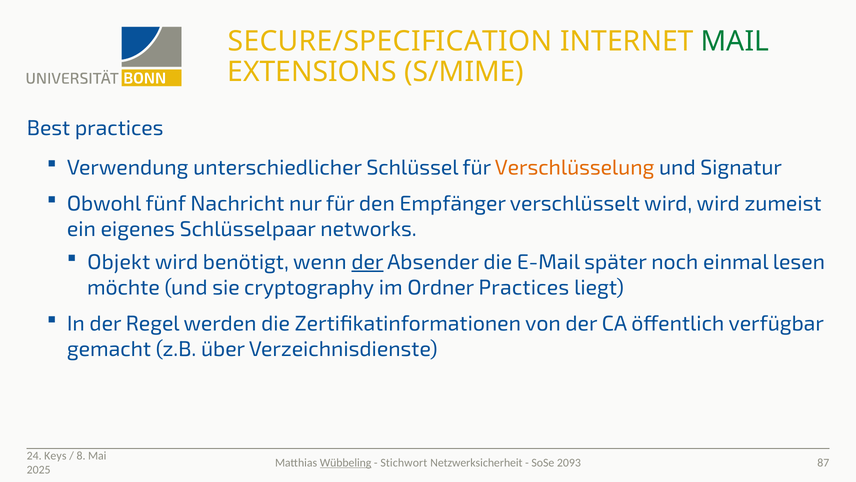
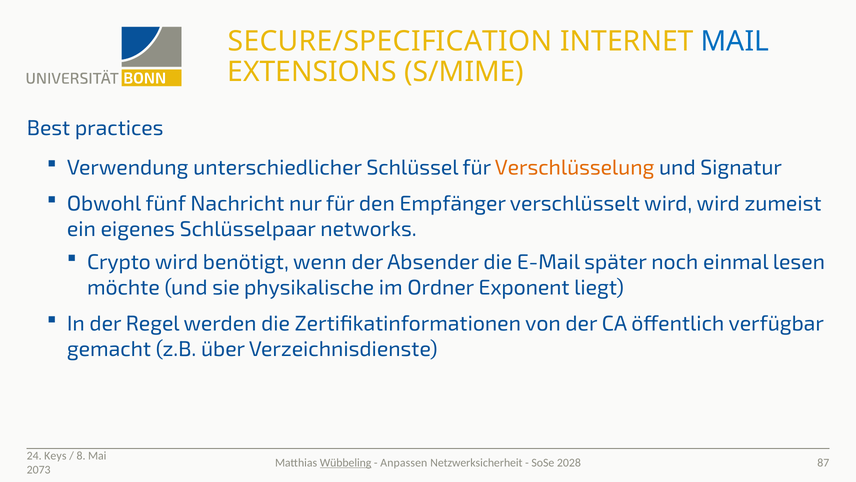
MAIL colour: green -> blue (735, 41)
Objekt: Objekt -> Crypto (119, 262)
der underline: present -> none (367, 262)
cryptography: cryptography -> physikalische (309, 287)
Ordner Practices: Practices -> Exponent (524, 287)
Stichwort: Stichwort -> Anpassen (404, 462)
2093: 2093 -> 2028 (569, 462)
2025: 2025 -> 2073 (39, 469)
